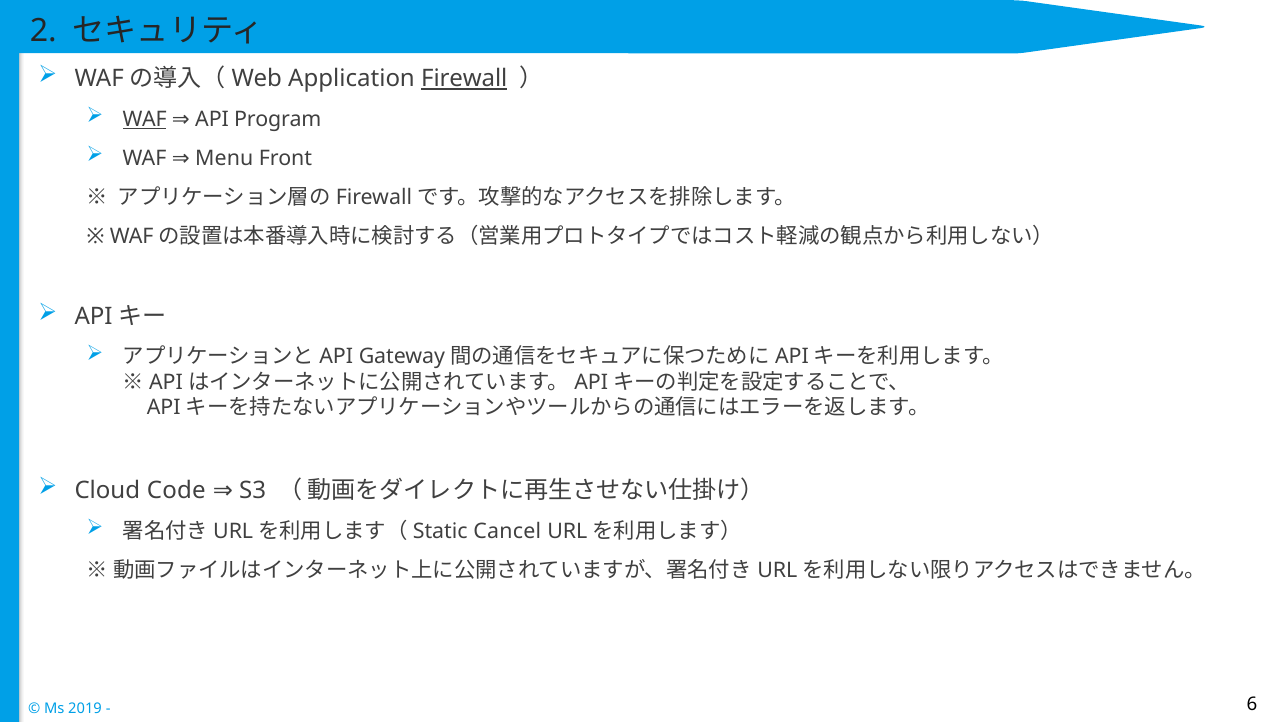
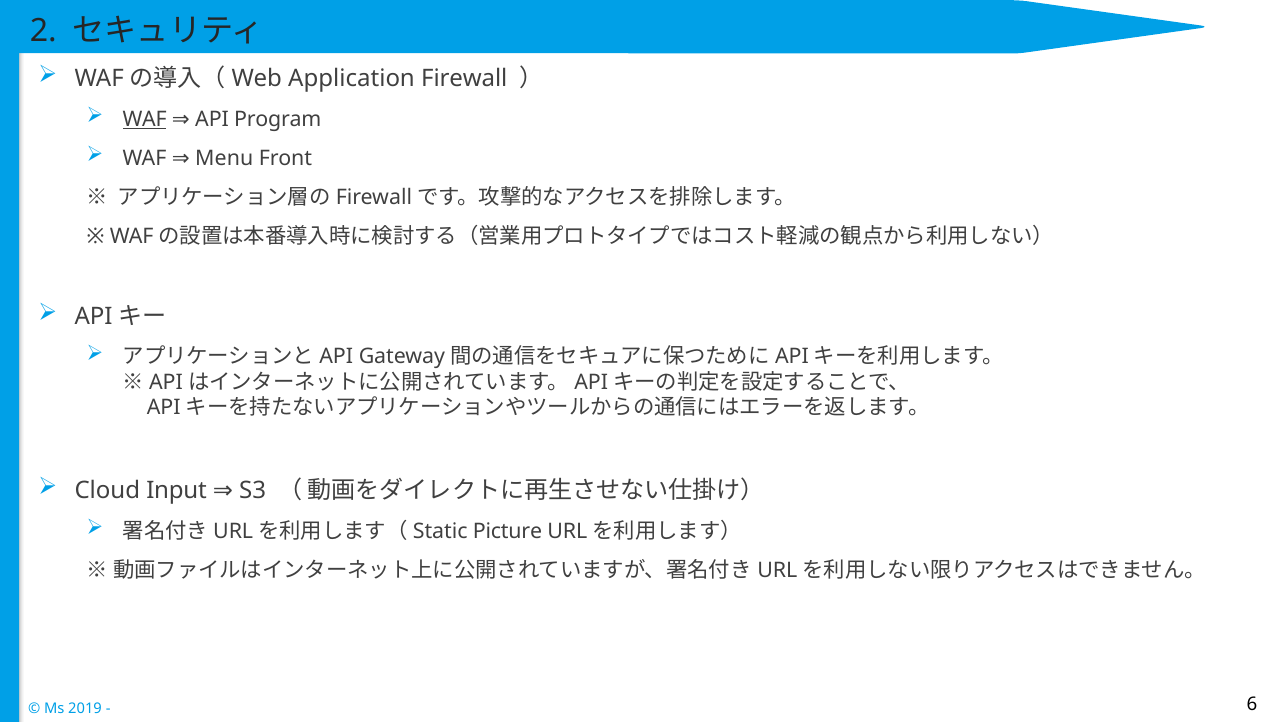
Firewall underline: present -> none (464, 79)
Code: Code -> Input (177, 491)
Cancel: Cancel -> Picture (508, 532)
